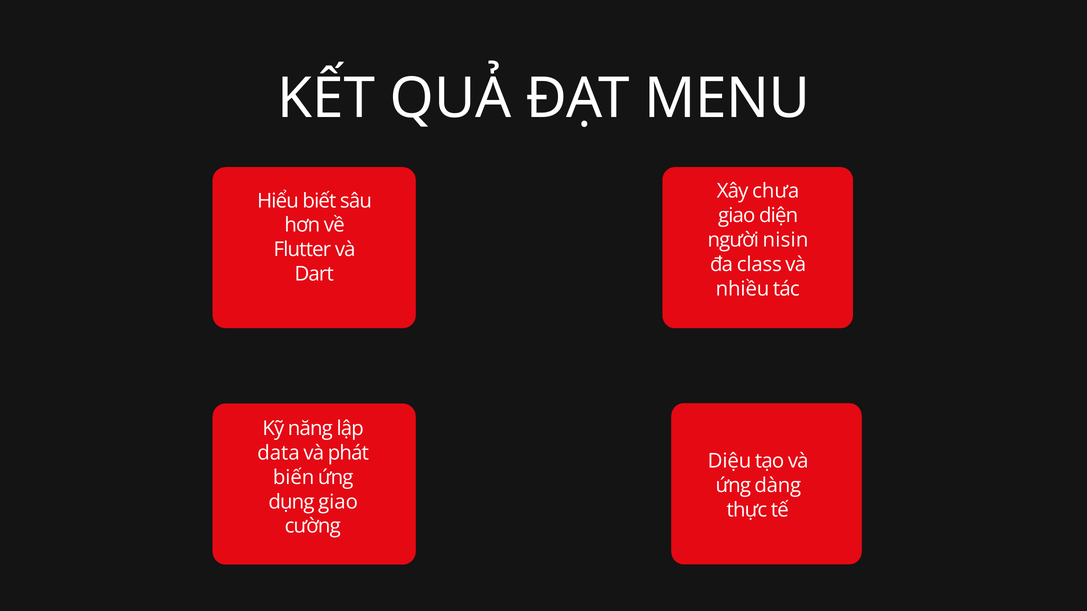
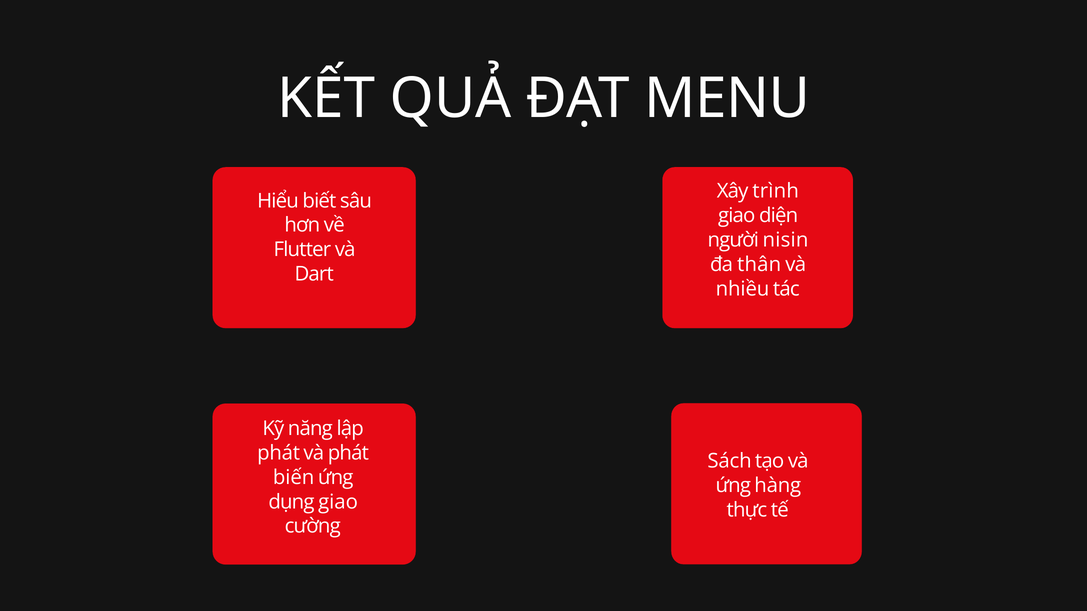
chưa: chưa -> trình (776, 191)
class: class -> thân (759, 265)
data: data -> phát (279, 453)
Diệu: Diệu -> Sách (730, 461)
dàng: dàng -> hàng (778, 486)
